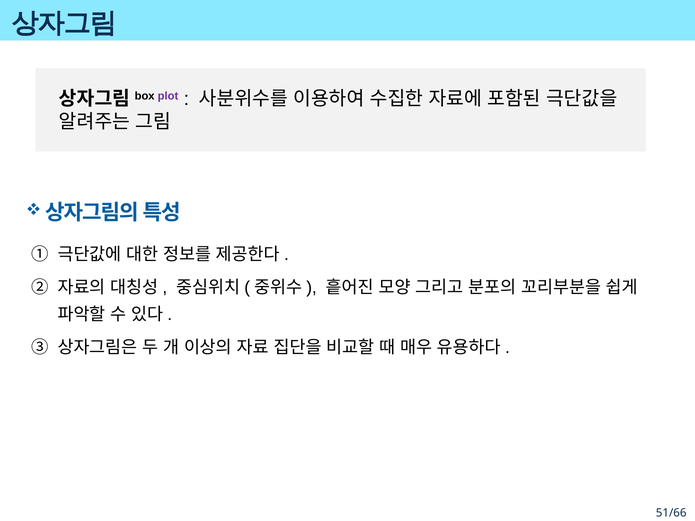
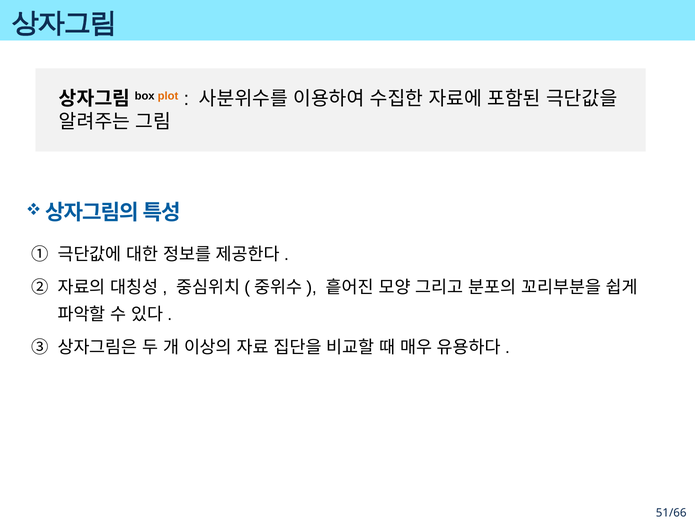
plot colour: purple -> orange (168, 96)
